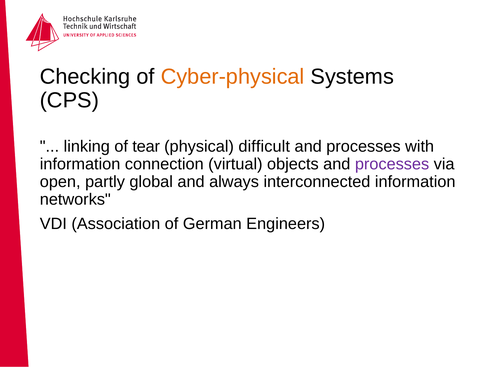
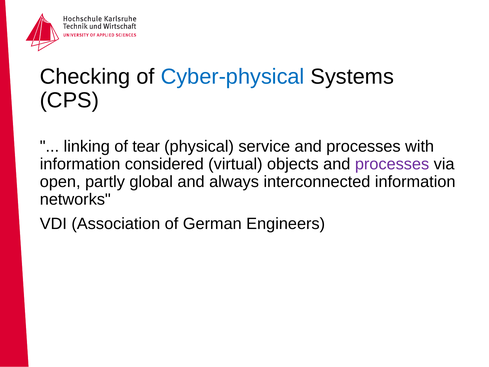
Cyber-physical colour: orange -> blue (233, 77)
difficult: difficult -> service (264, 146)
connection: connection -> considered (164, 164)
